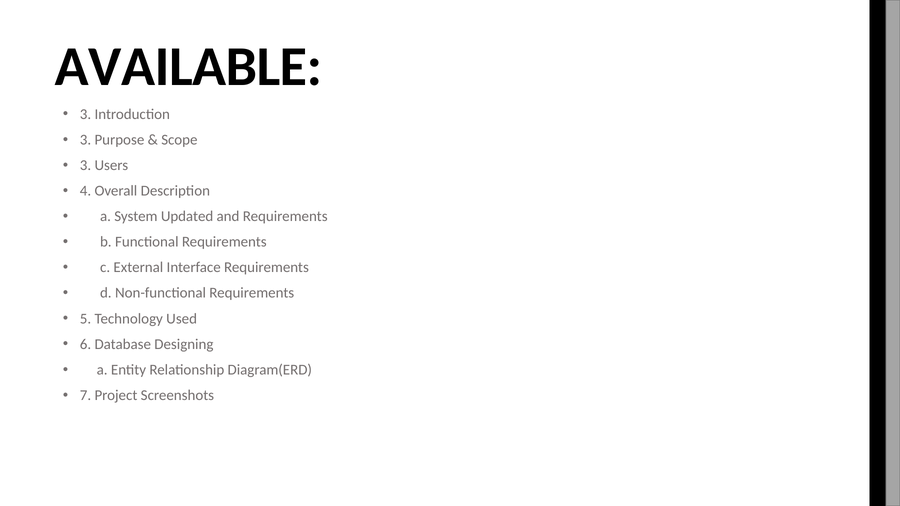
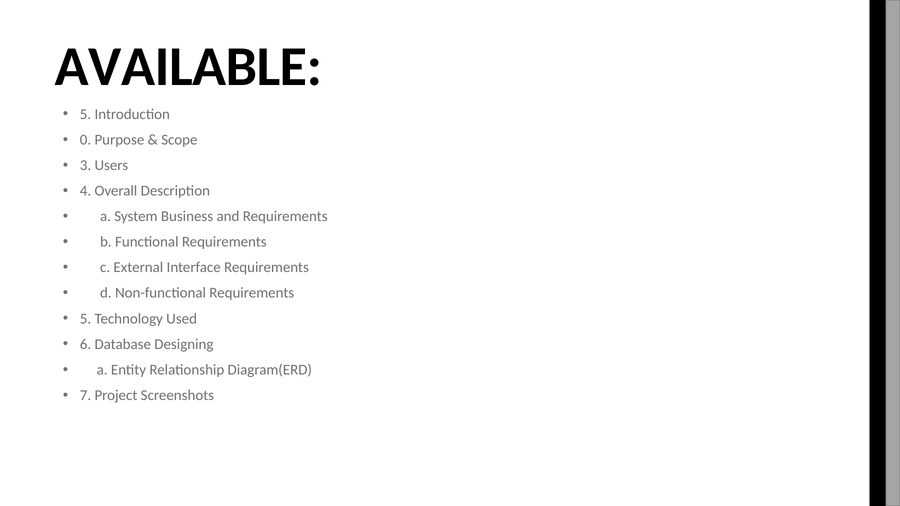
3: 3 -> 5 (86, 114)
3: 3 -> 0 (86, 140)
Updated: Updated -> Business (187, 216)
